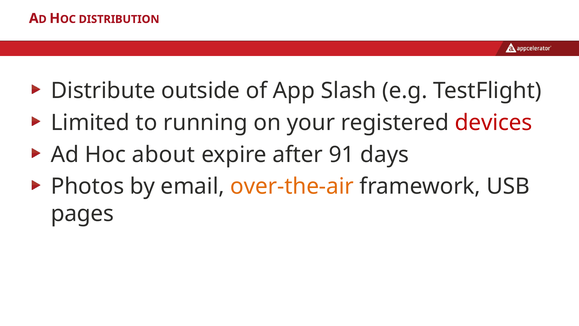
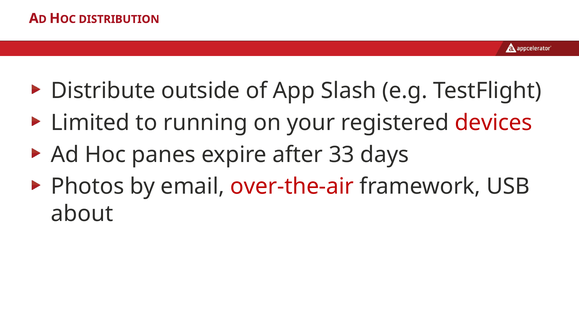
about: about -> panes (164, 154)
91: 91 -> 33 (342, 154)
over-the-air colour: orange -> red (292, 186)
pages: pages -> about (82, 213)
